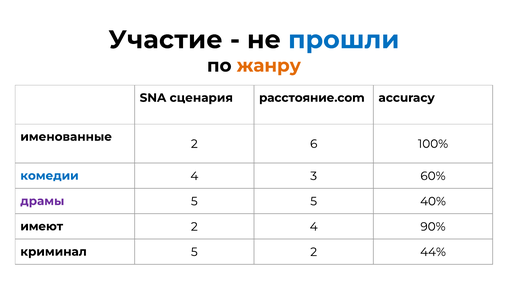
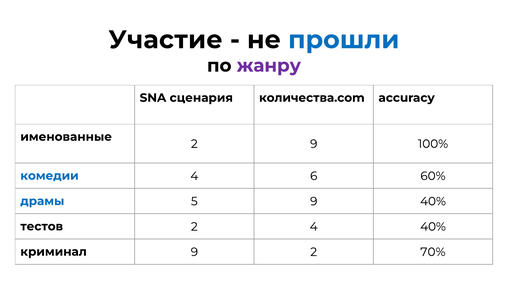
жанру colour: orange -> purple (269, 66)
расстояние.com: расстояние.com -> количества.com (312, 98)
2 6: 6 -> 9 (314, 144)
3: 3 -> 6 (314, 176)
драмы colour: purple -> blue (42, 201)
5 5: 5 -> 9 (314, 201)
имеют: имеют -> тестов (42, 226)
4 90%: 90% -> 40% (433, 226)
криминал 5: 5 -> 9 (194, 252)
44%: 44% -> 70% (433, 252)
